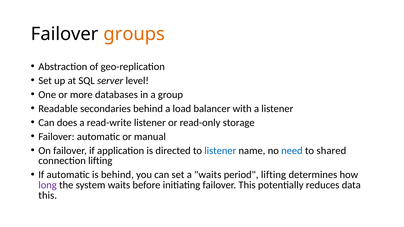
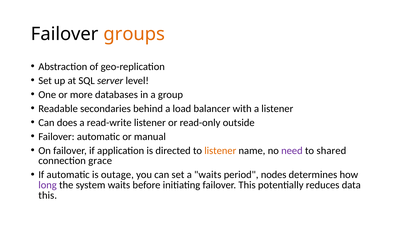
storage: storage -> outside (239, 123)
listener colour: blue -> orange (220, 151)
need colour: blue -> purple (292, 151)
connection lifting: lifting -> grace (100, 161)
is behind: behind -> outage (117, 175)
period lifting: lifting -> nodes (274, 175)
